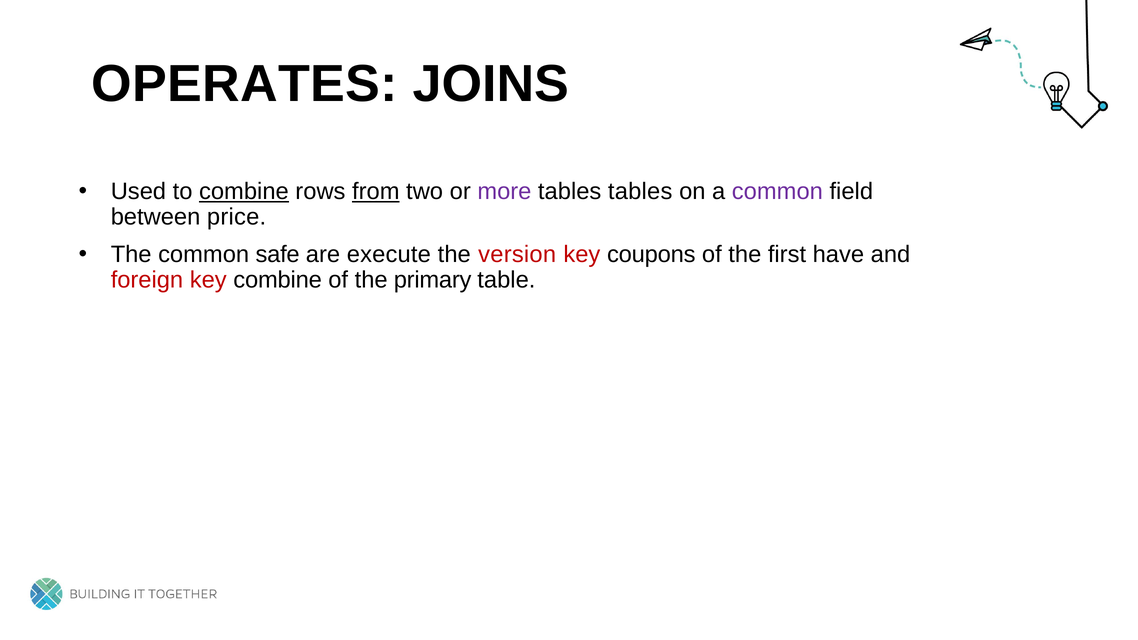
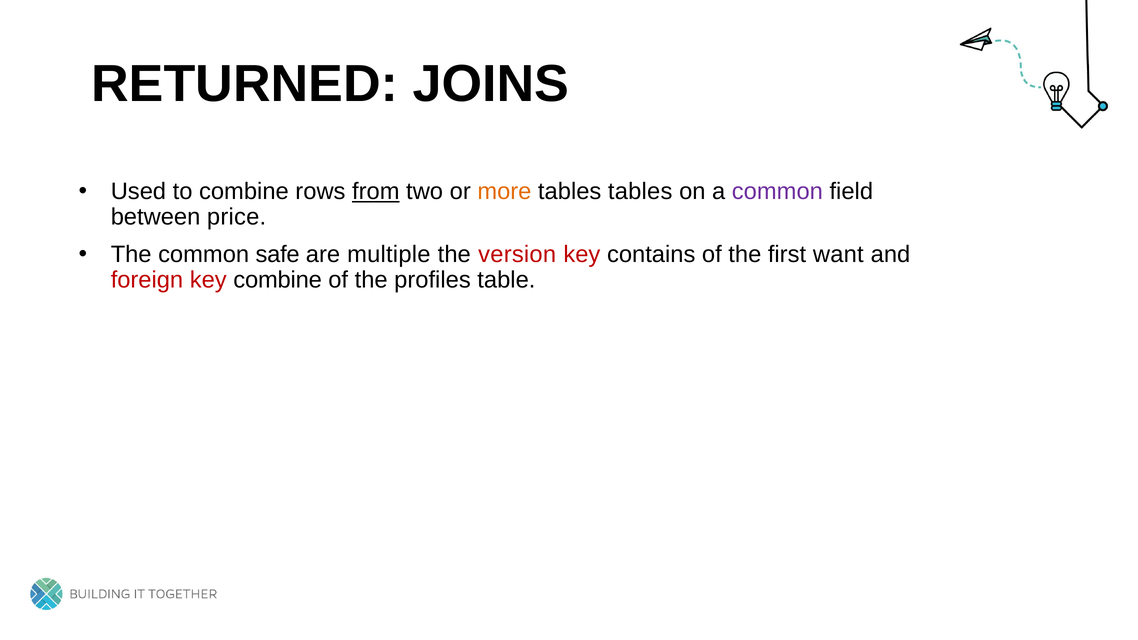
OPERATES: OPERATES -> RETURNED (245, 84)
combine underline: present -> none (244, 191)
more colour: purple -> orange (504, 191)
execute: execute -> multiple (389, 255)
coupons: coupons -> contains (651, 255)
have: have -> want (838, 255)
primary: primary -> profiles (432, 280)
